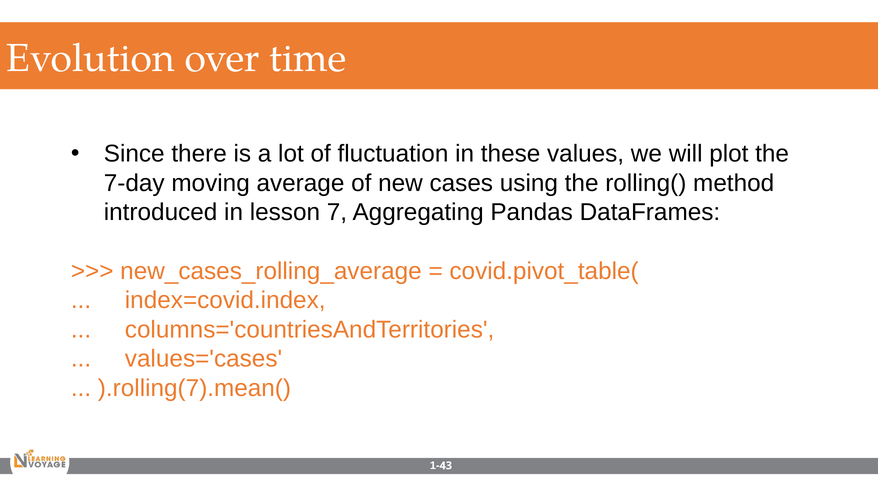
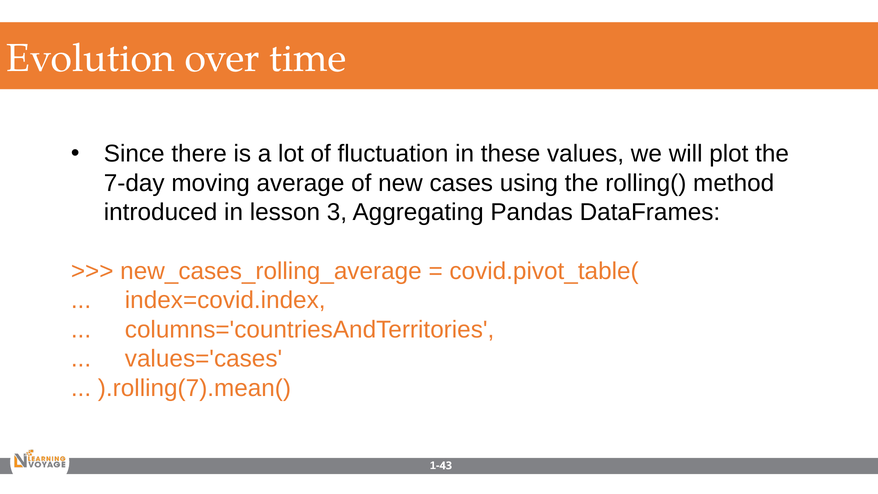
7: 7 -> 3 (337, 212)
